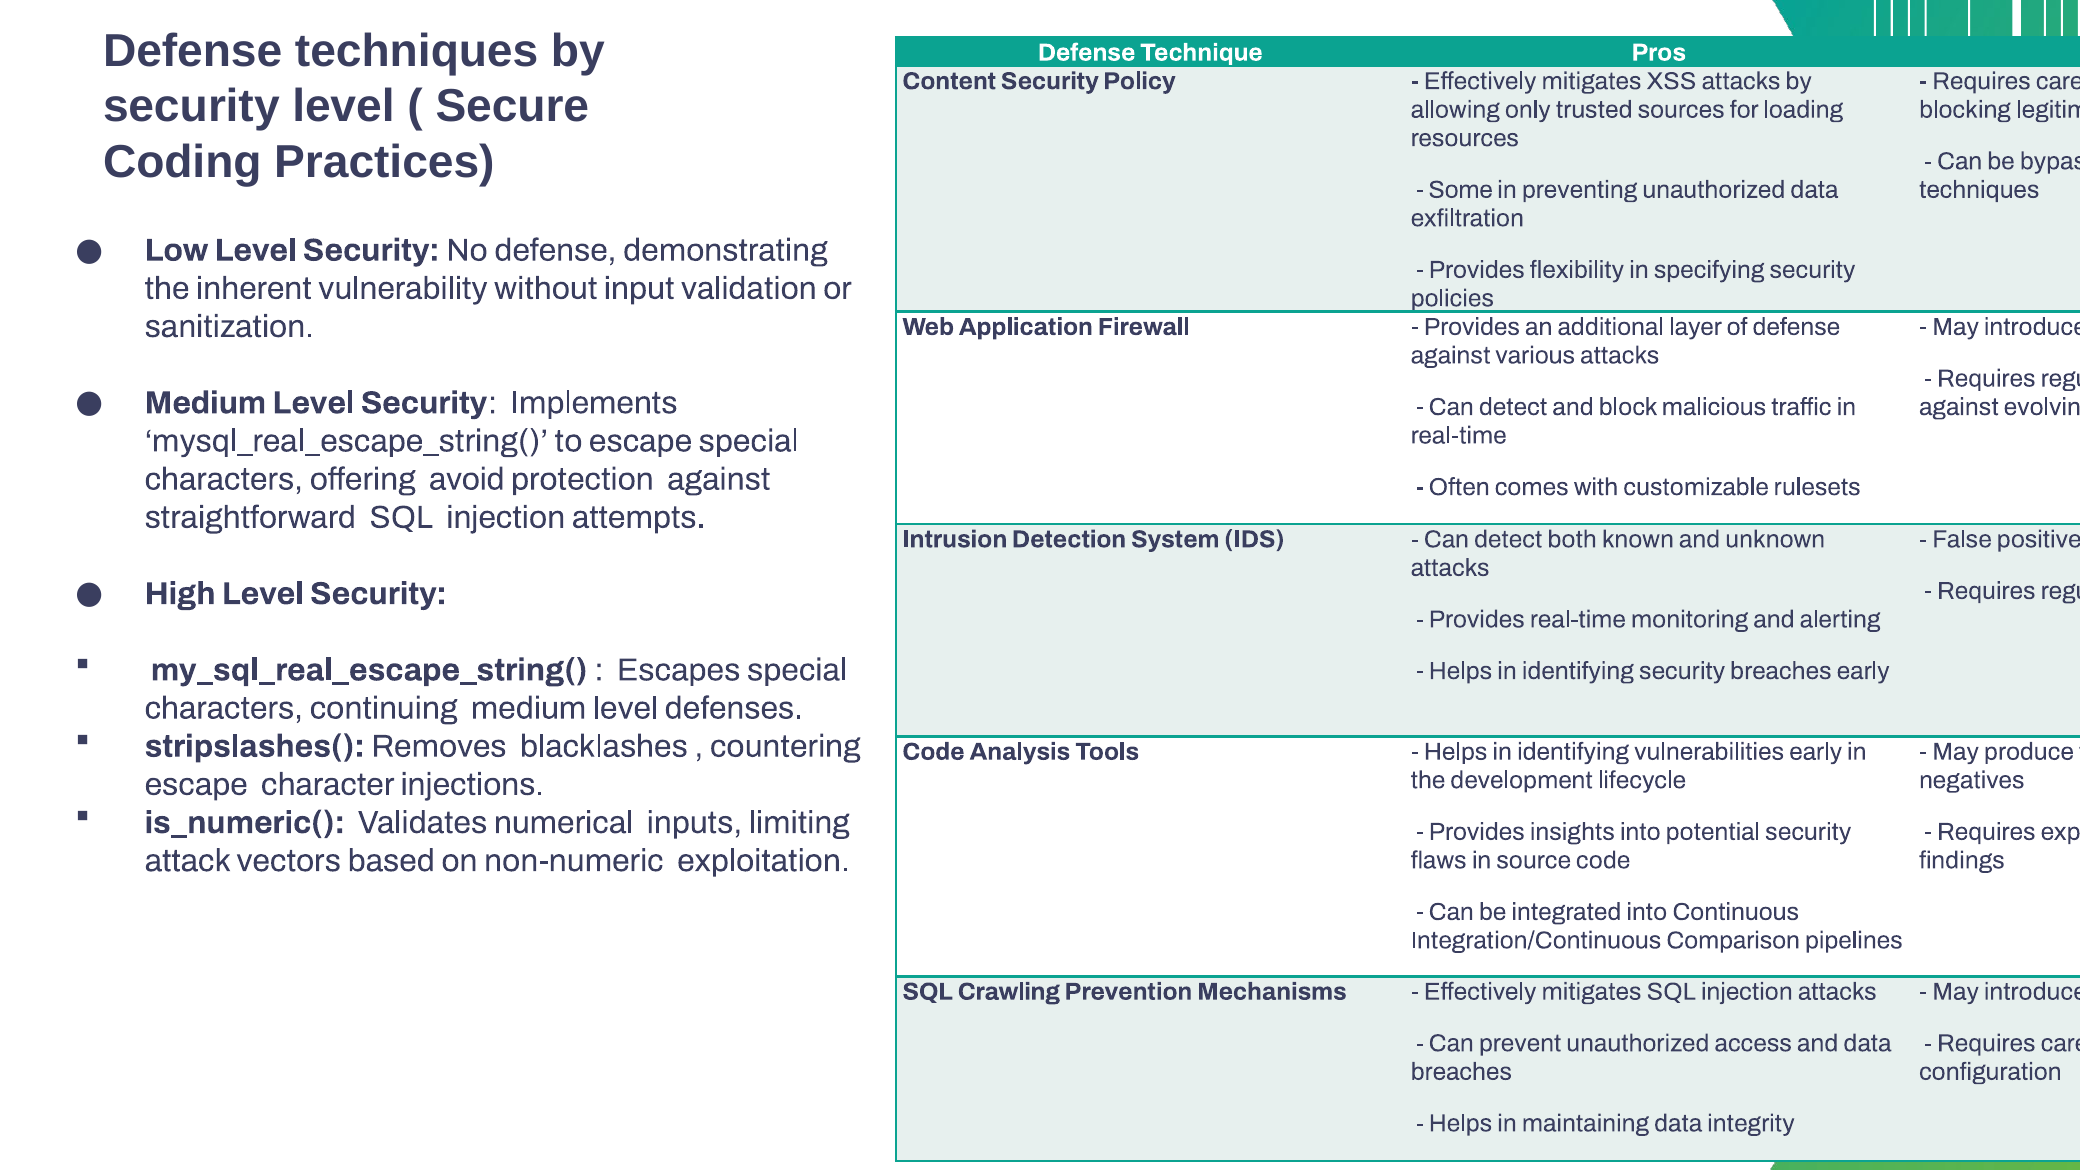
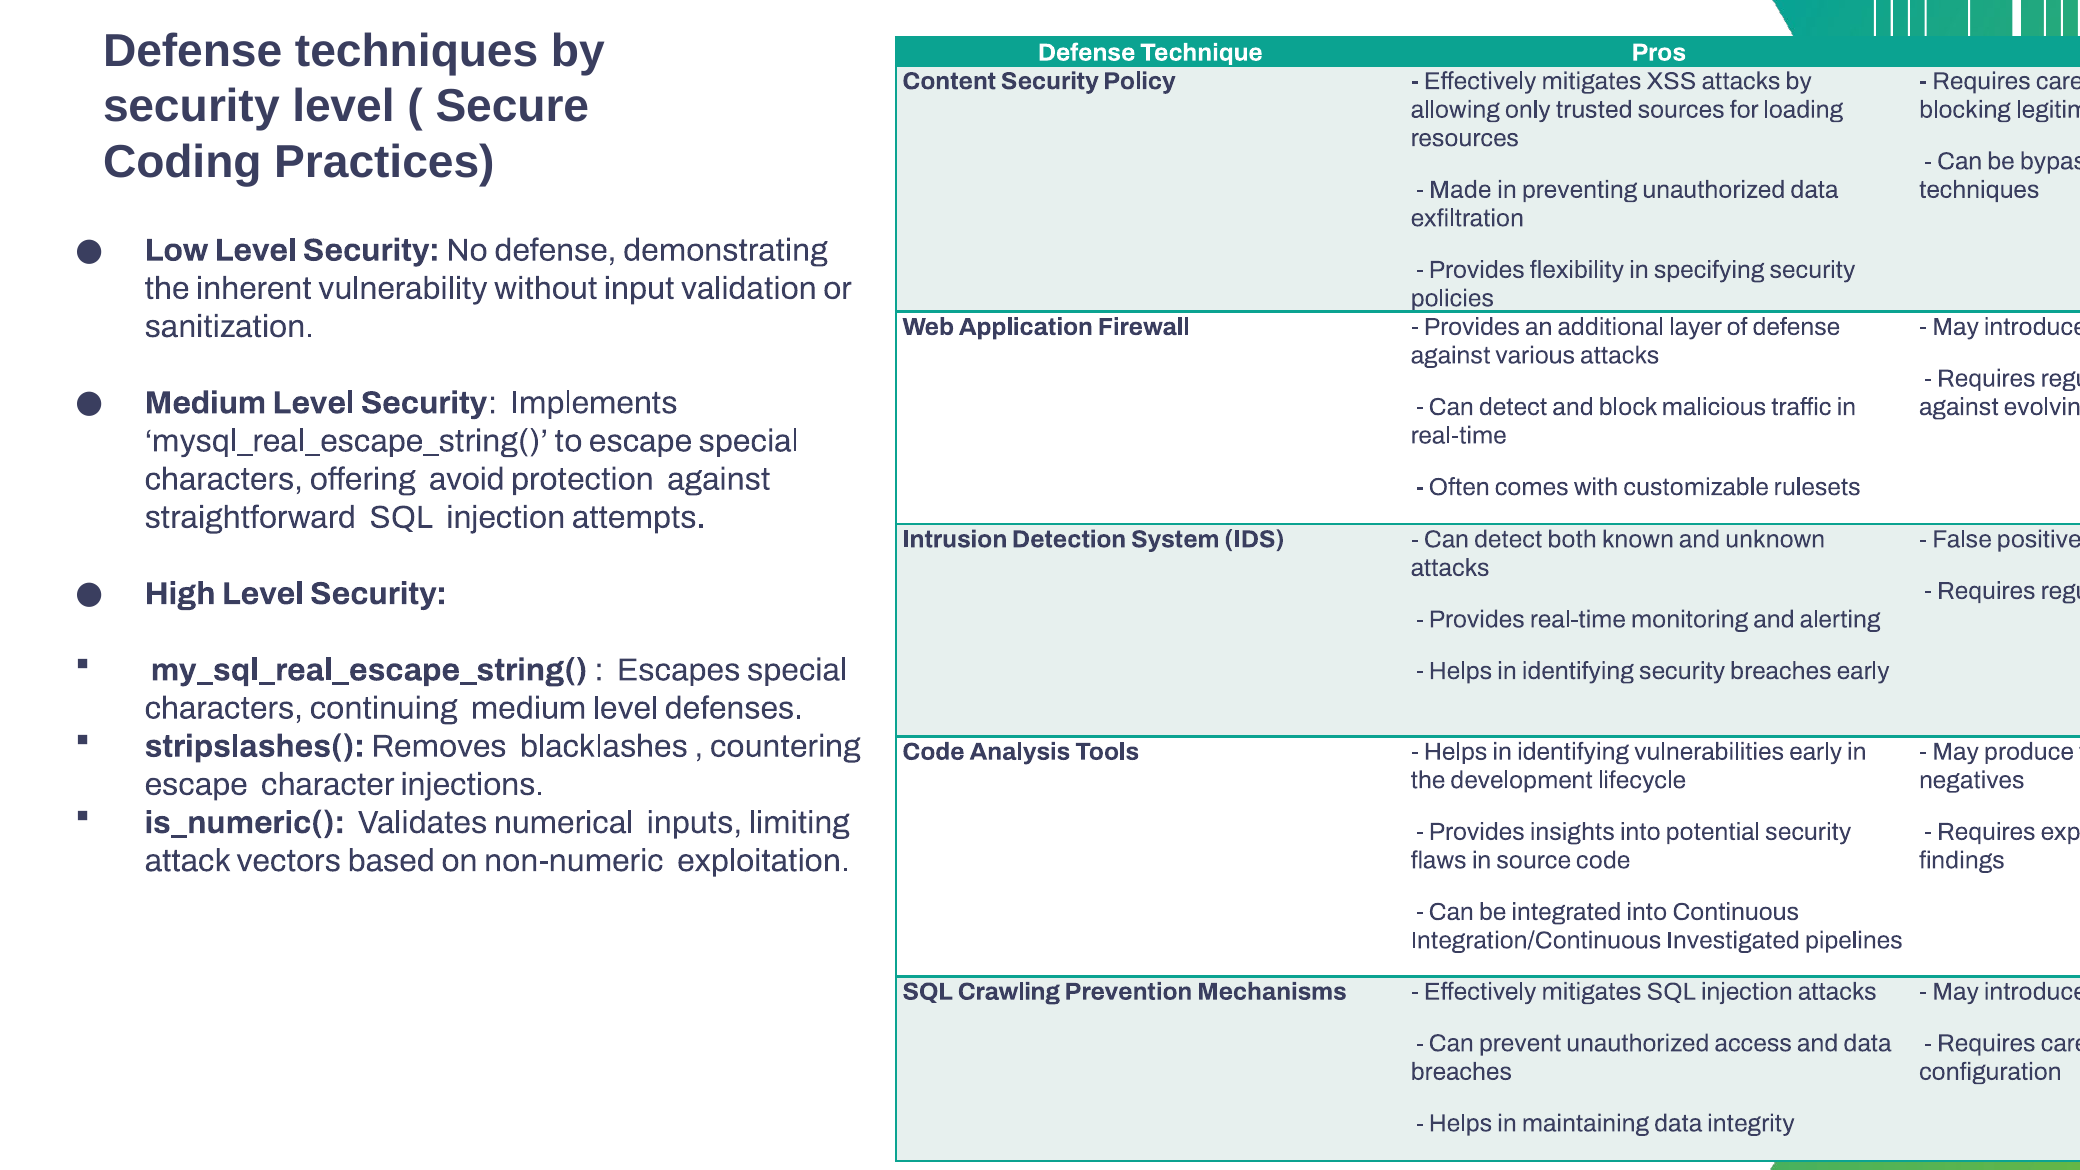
Some: Some -> Made (1460, 190)
Comparison: Comparison -> Investigated (1733, 940)
